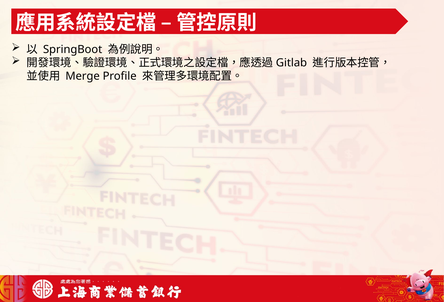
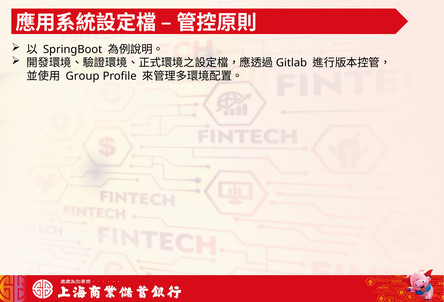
Merge: Merge -> Group (83, 76)
